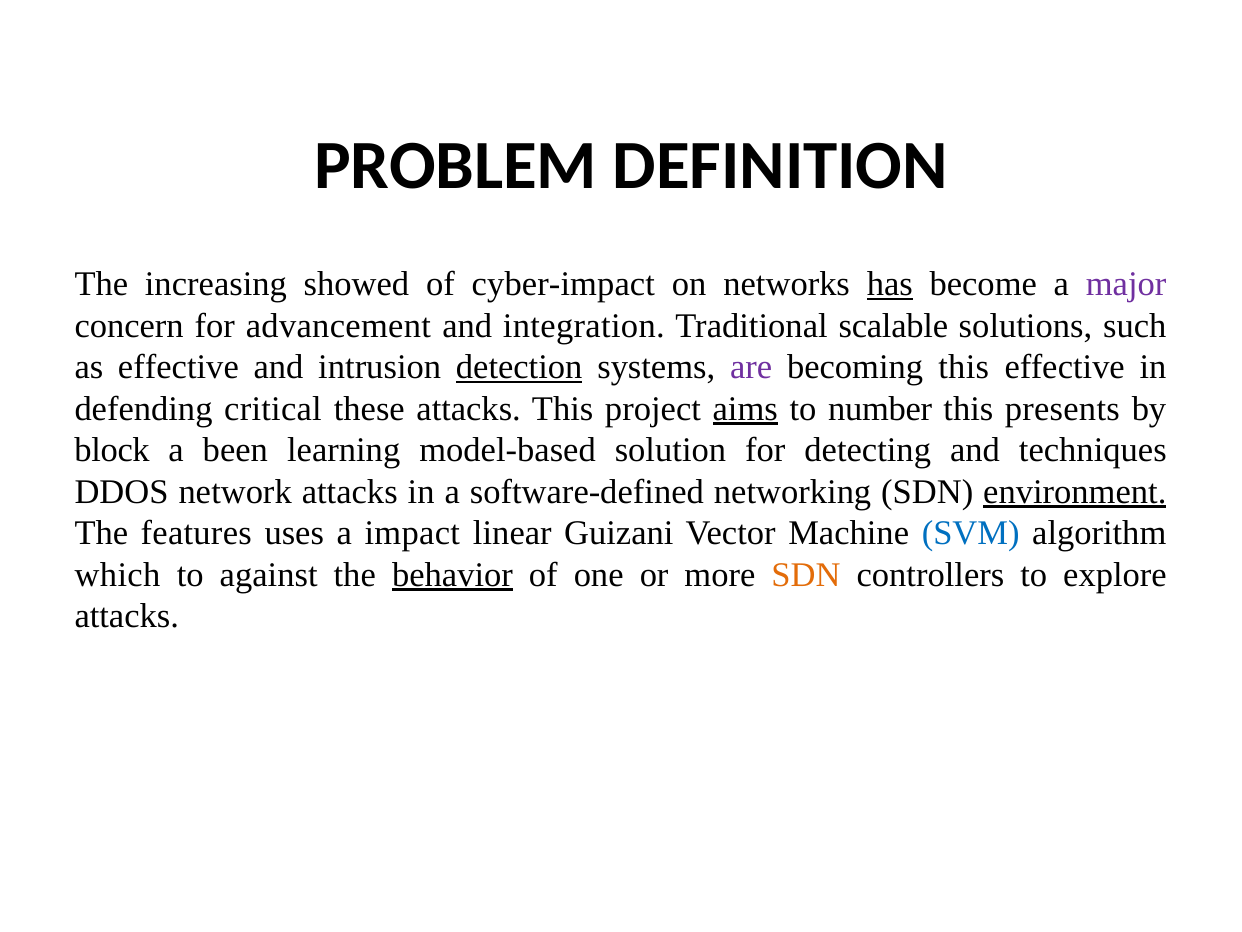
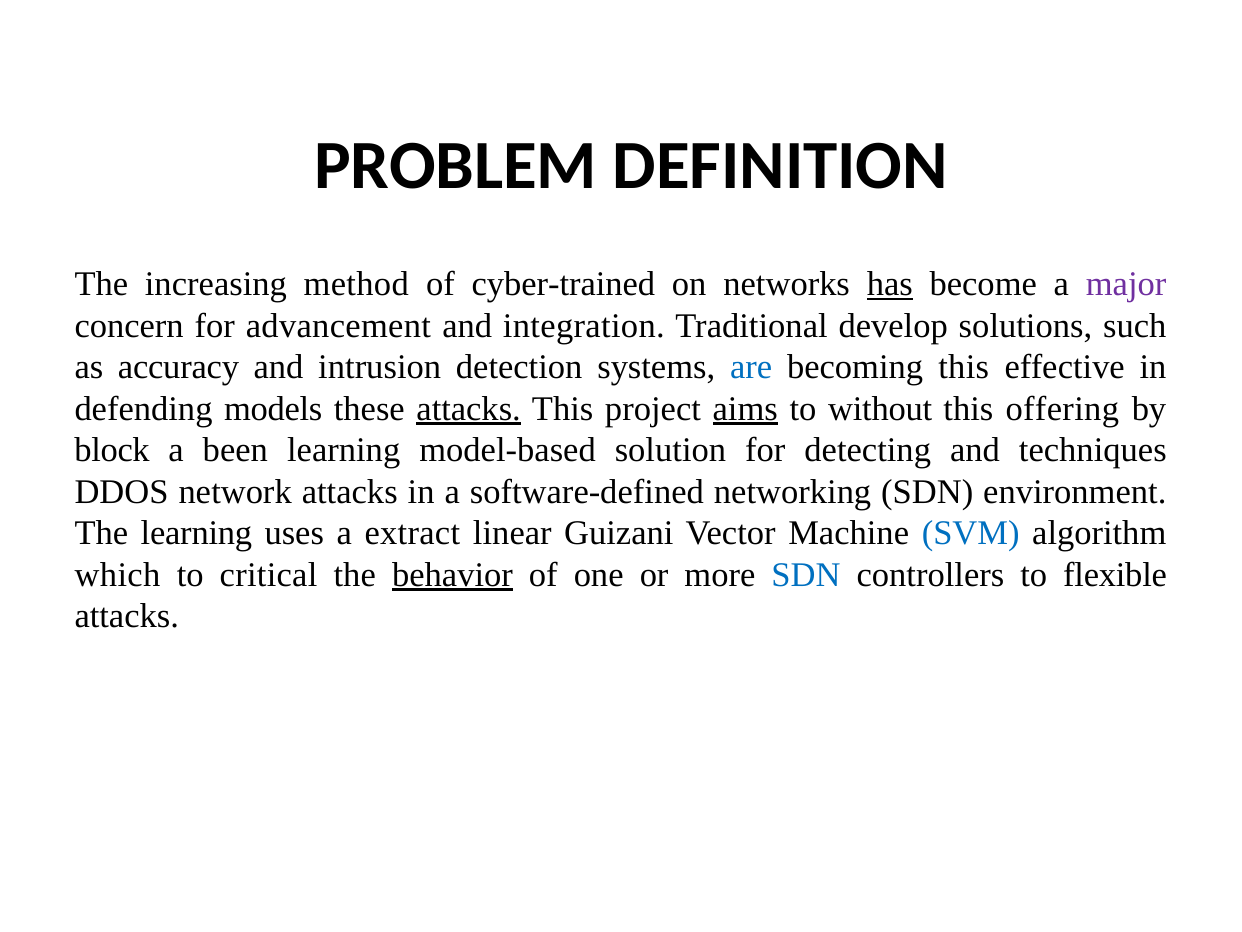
showed: showed -> method (356, 284)
cyber-impact: cyber-impact -> cyber-trained (563, 284)
scalable: scalable -> develop (893, 326)
as effective: effective -> accuracy (179, 367)
detection underline: present -> none (519, 367)
are colour: purple -> blue (751, 367)
critical: critical -> models (273, 408)
attacks underline: none -> present (469, 408)
number: number -> without (880, 408)
presents: presents -> offering (1062, 408)
environment underline: present -> none (1075, 491)
The features: features -> learning (196, 533)
impact: impact -> extract (412, 533)
against: against -> critical (269, 574)
SDN colour: orange -> blue (806, 574)
explore: explore -> flexible (1115, 574)
